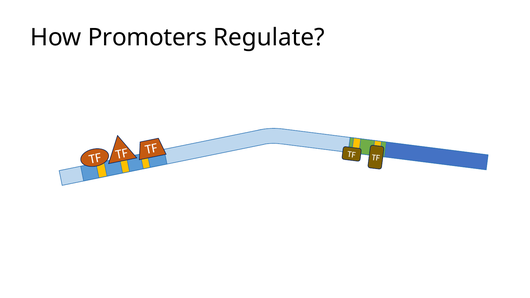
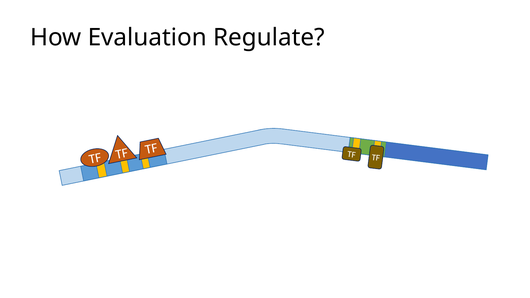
Promoters: Promoters -> Evaluation (147, 38)
